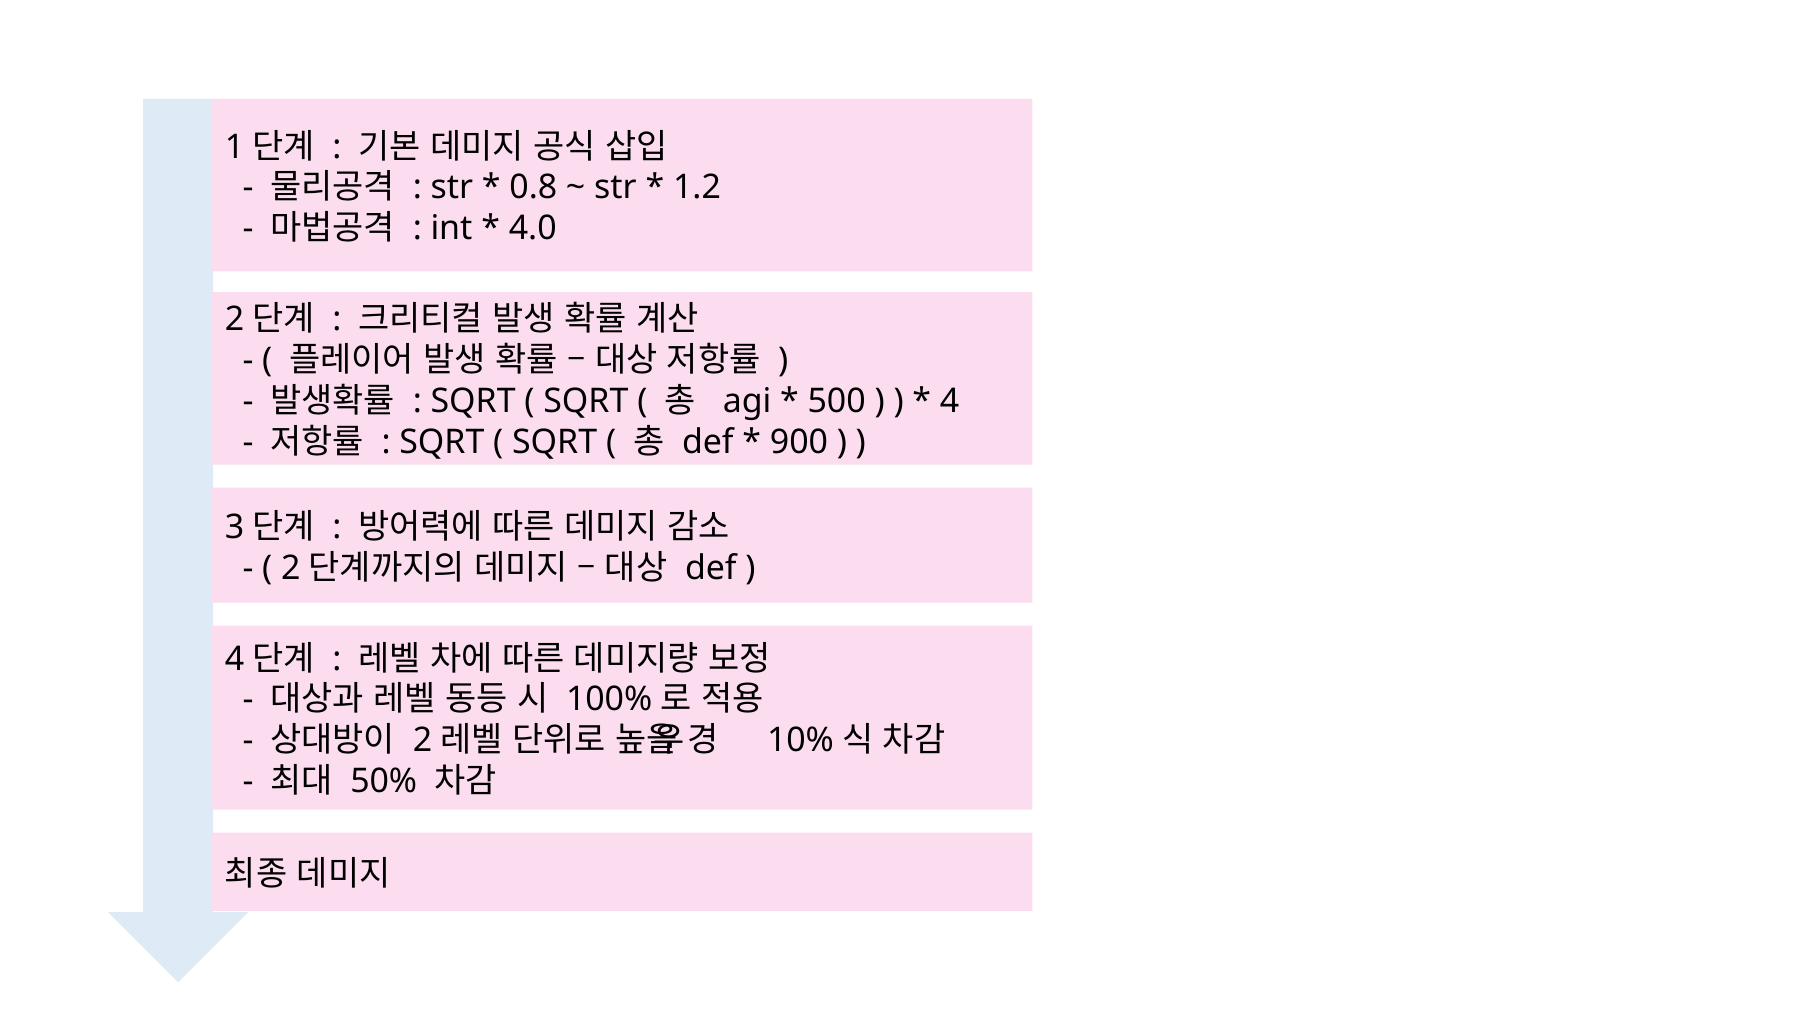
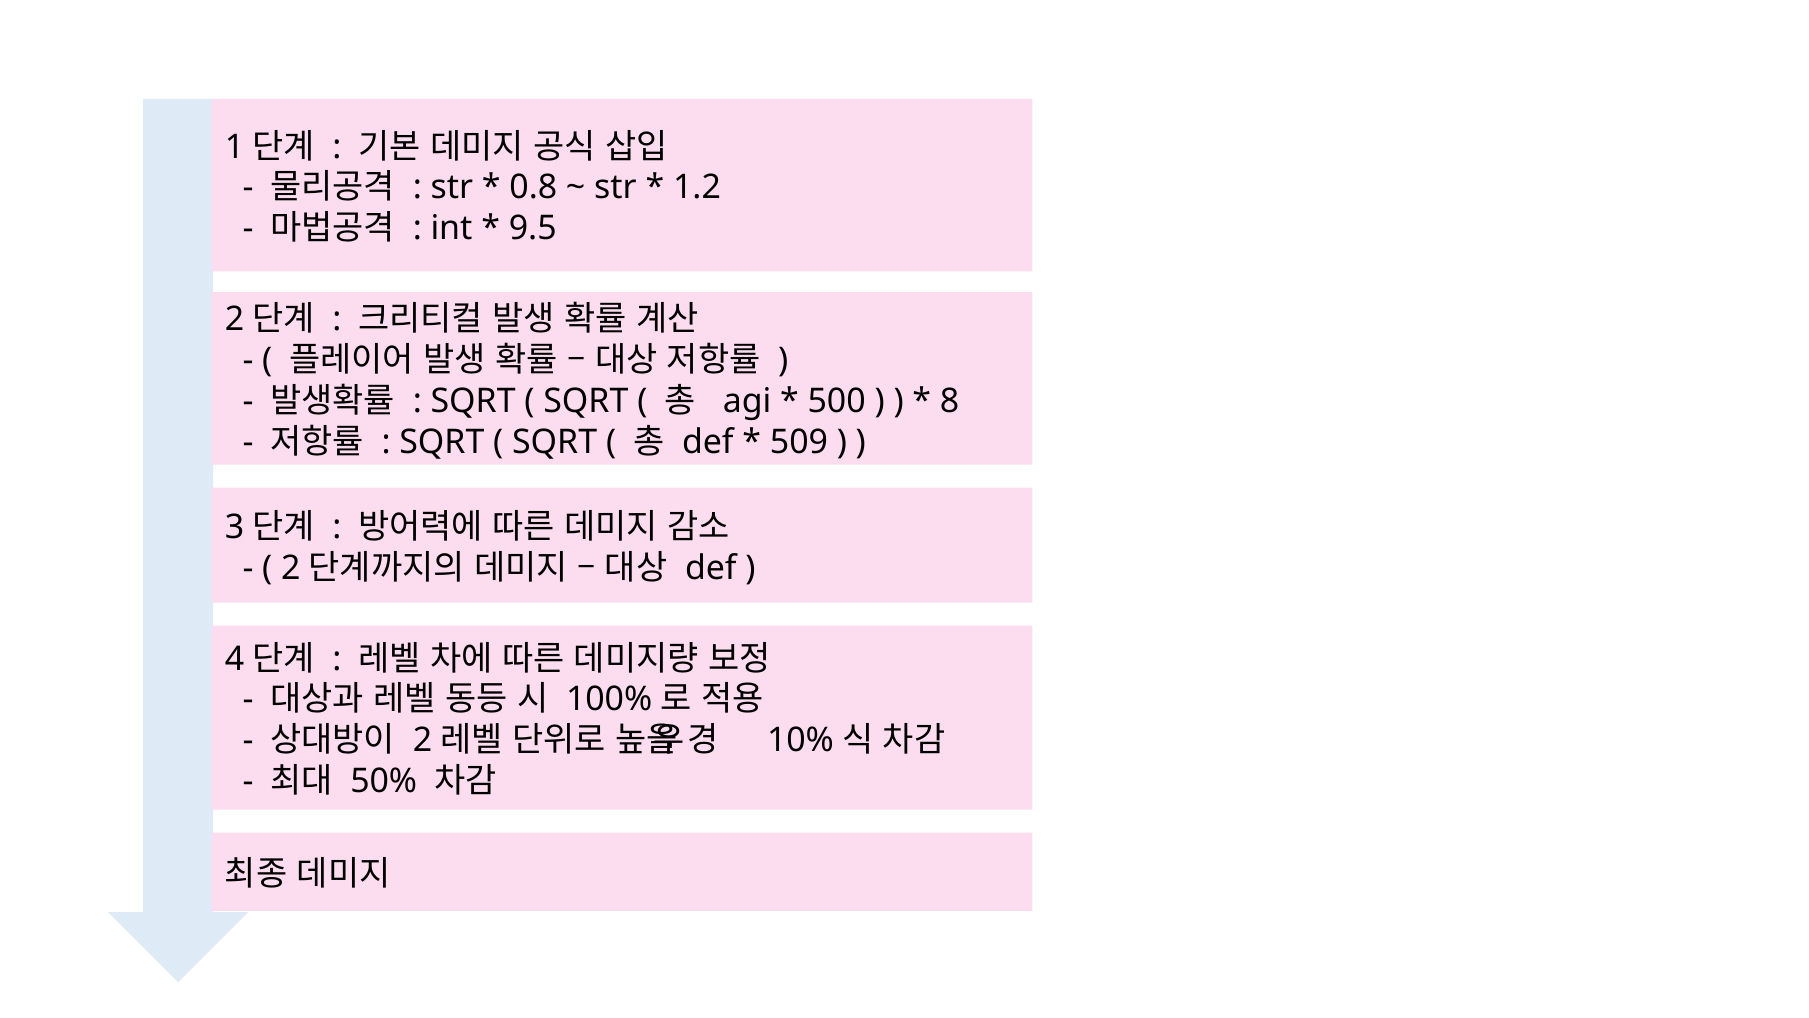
4.0: 4.0 -> 9.5 (533, 228)
4: 4 -> 8 (950, 401)
900: 900 -> 509 (799, 442)
